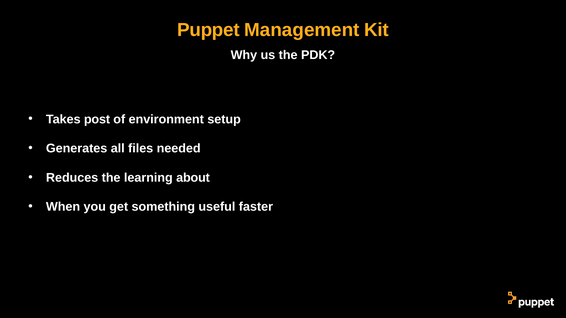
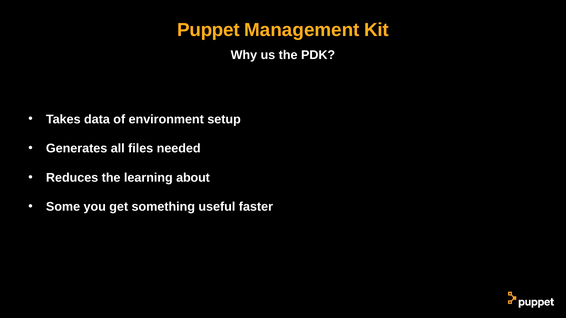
post: post -> data (97, 119)
When: When -> Some (63, 207)
